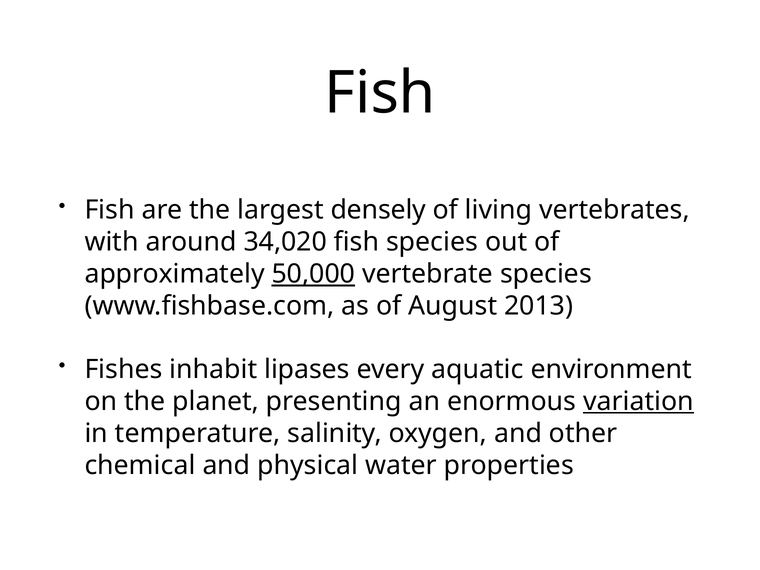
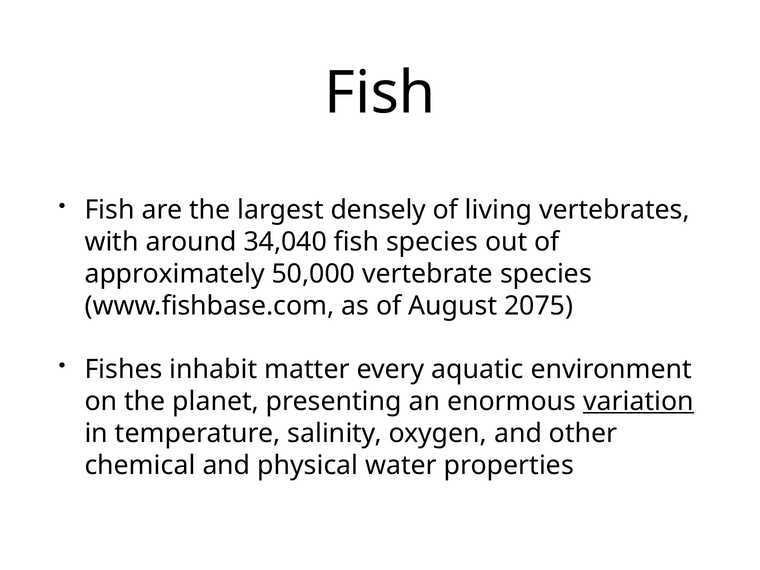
34,020: 34,020 -> 34,040 (285, 242)
50,000 underline: present -> none (313, 274)
2013: 2013 -> 2075 (539, 306)
lipases: lipases -> matter (307, 369)
